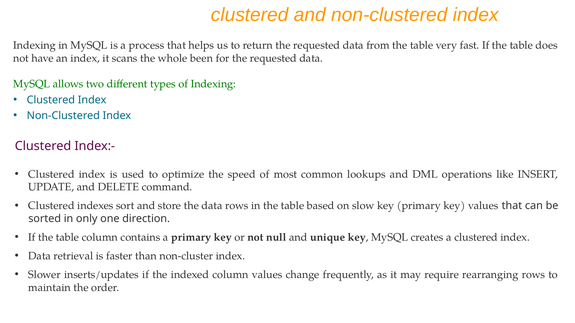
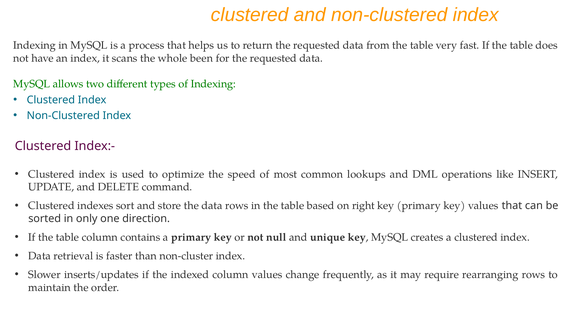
slow: slow -> right (363, 206)
